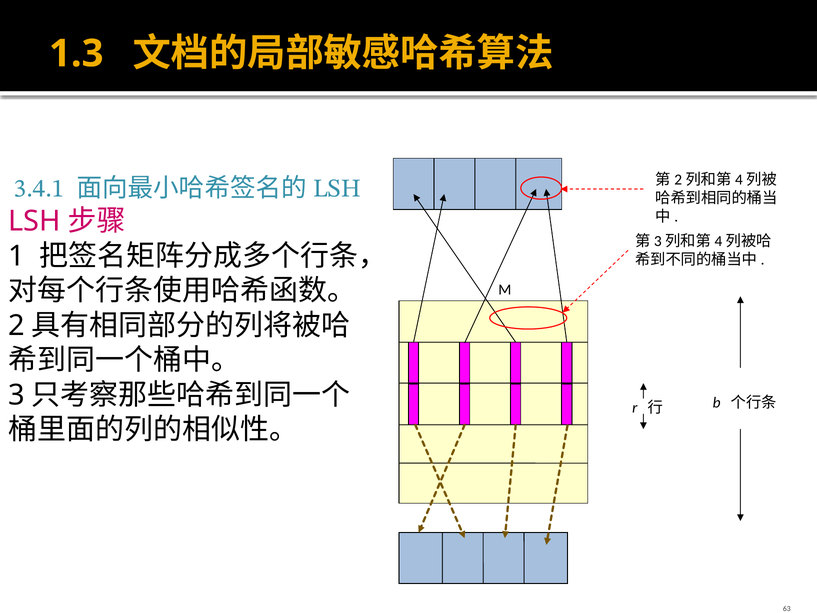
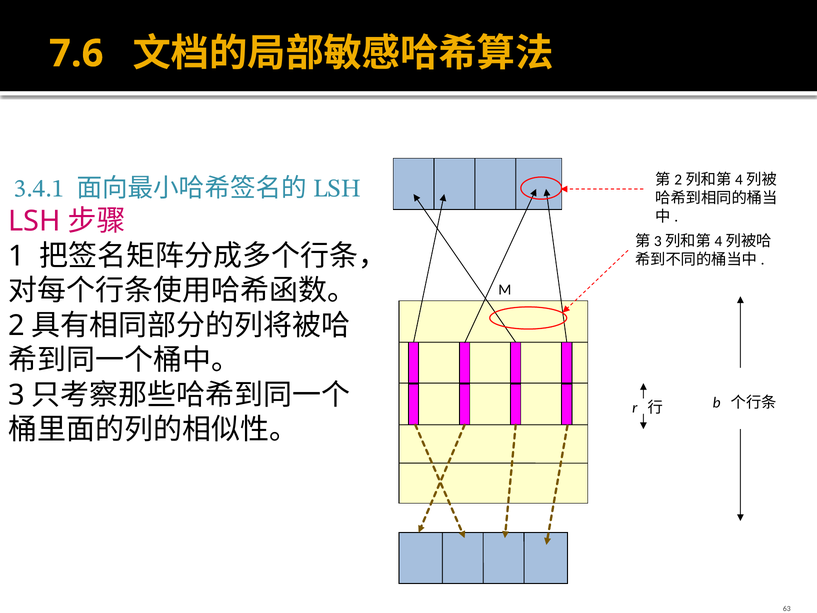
1.3: 1.3 -> 7.6 (76, 54)
